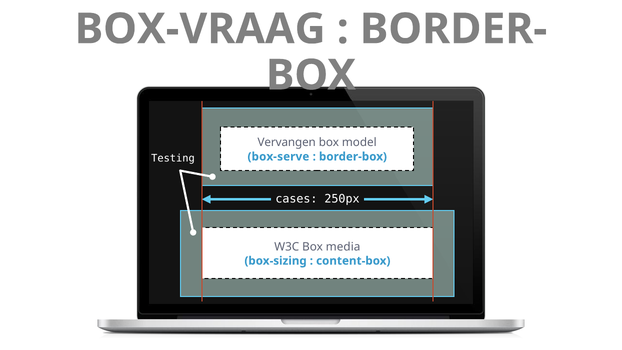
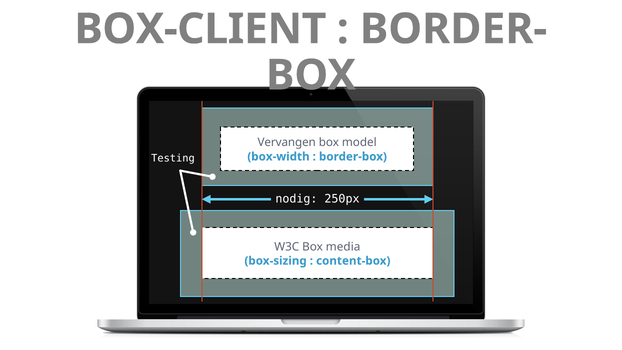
BOX-VRAAG: BOX-VRAAG -> BOX-CLIENT (200, 29)
box-serve: box-serve -> box-width (278, 157)
cases: cases -> nodig (296, 199)
